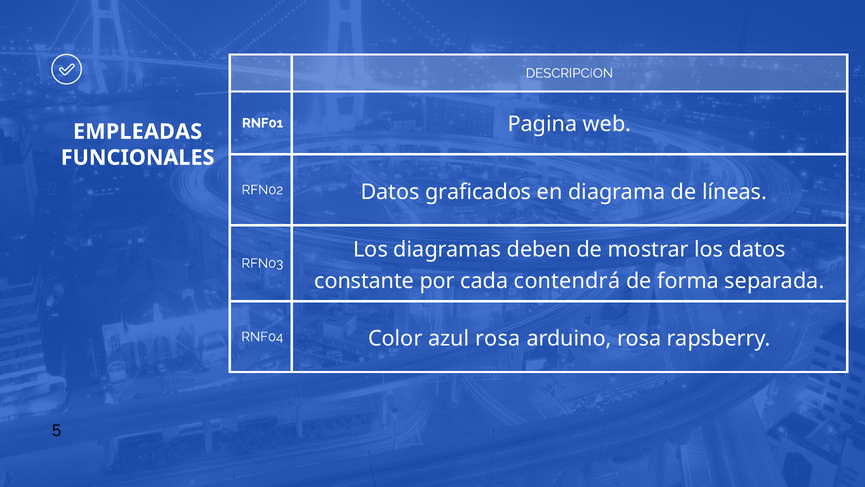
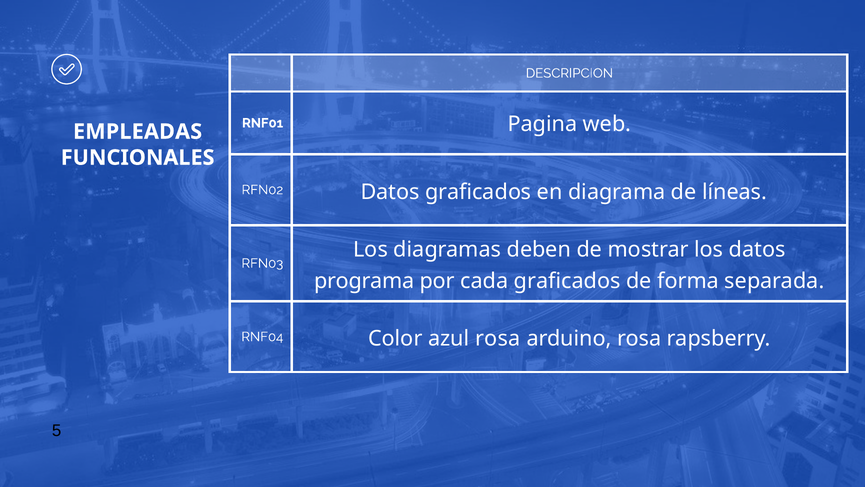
constante: constante -> programa (364, 281)
cada contendrá: contendrá -> graficados (567, 281)
